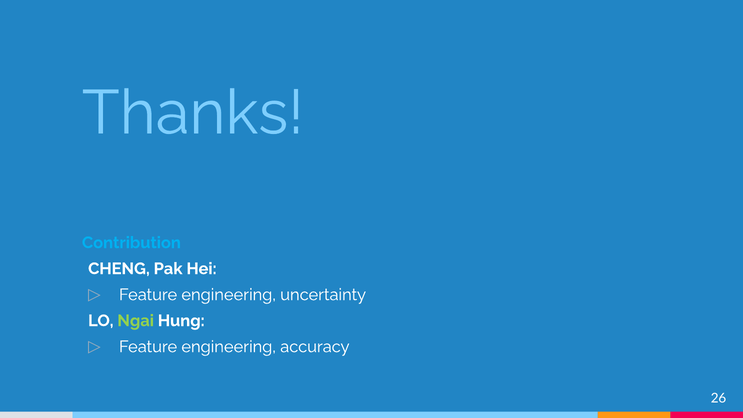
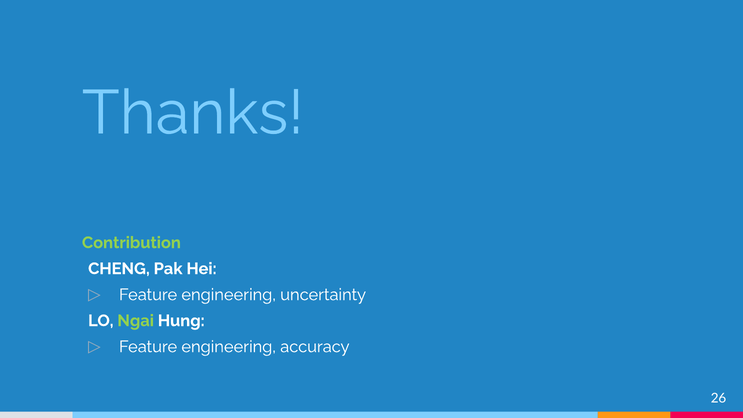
Contribution colour: light blue -> light green (131, 243)
